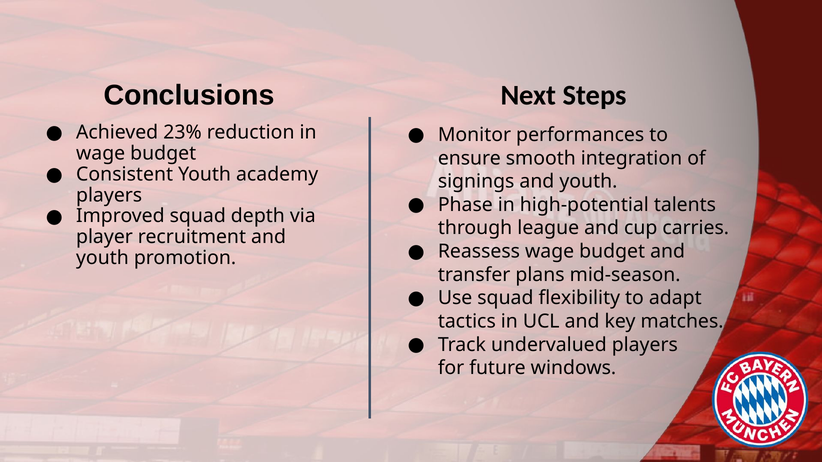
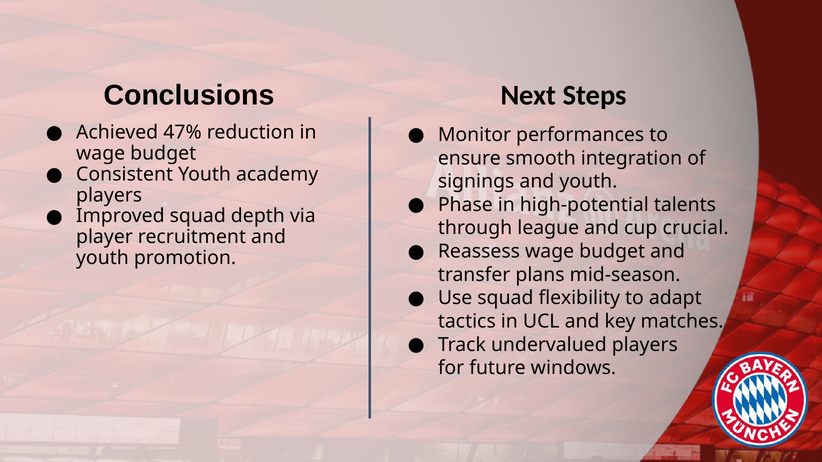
23%: 23% -> 47% (183, 132)
carries: carries -> crucial (696, 228)
